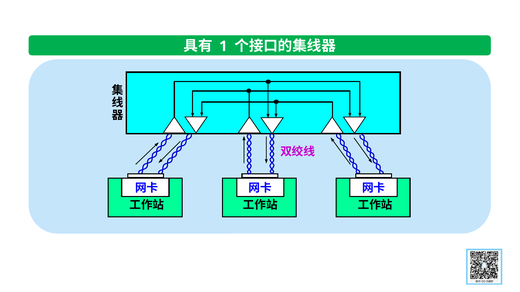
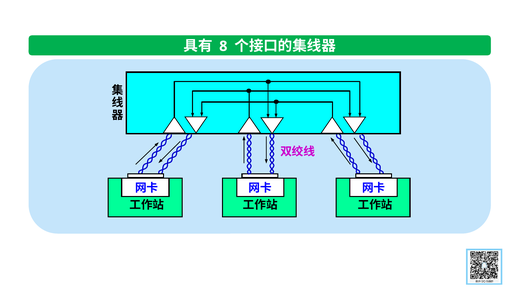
1: 1 -> 8 (223, 46)
